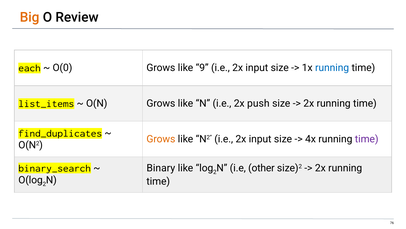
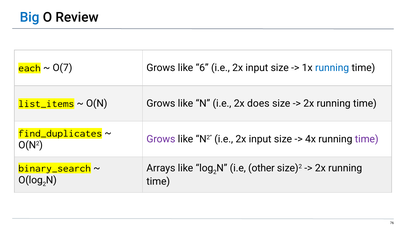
Big colour: orange -> blue (30, 17)
O(0: O(0 -> O(7 (62, 68)
9: 9 -> 6 (202, 68)
push: push -> does (258, 103)
Grows colour: orange -> purple (161, 139)
Binary: Binary -> Arrays (161, 168)
